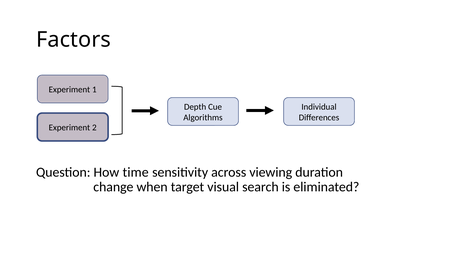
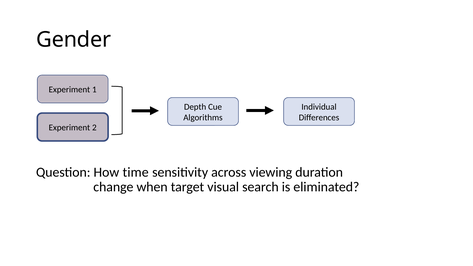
Factors: Factors -> Gender (74, 40)
